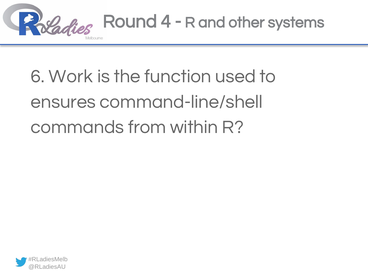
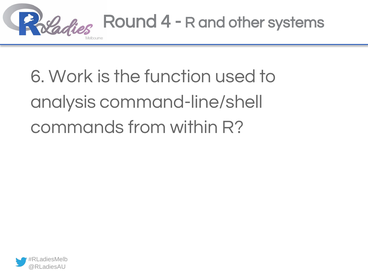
ensures: ensures -> analysis (63, 102)
